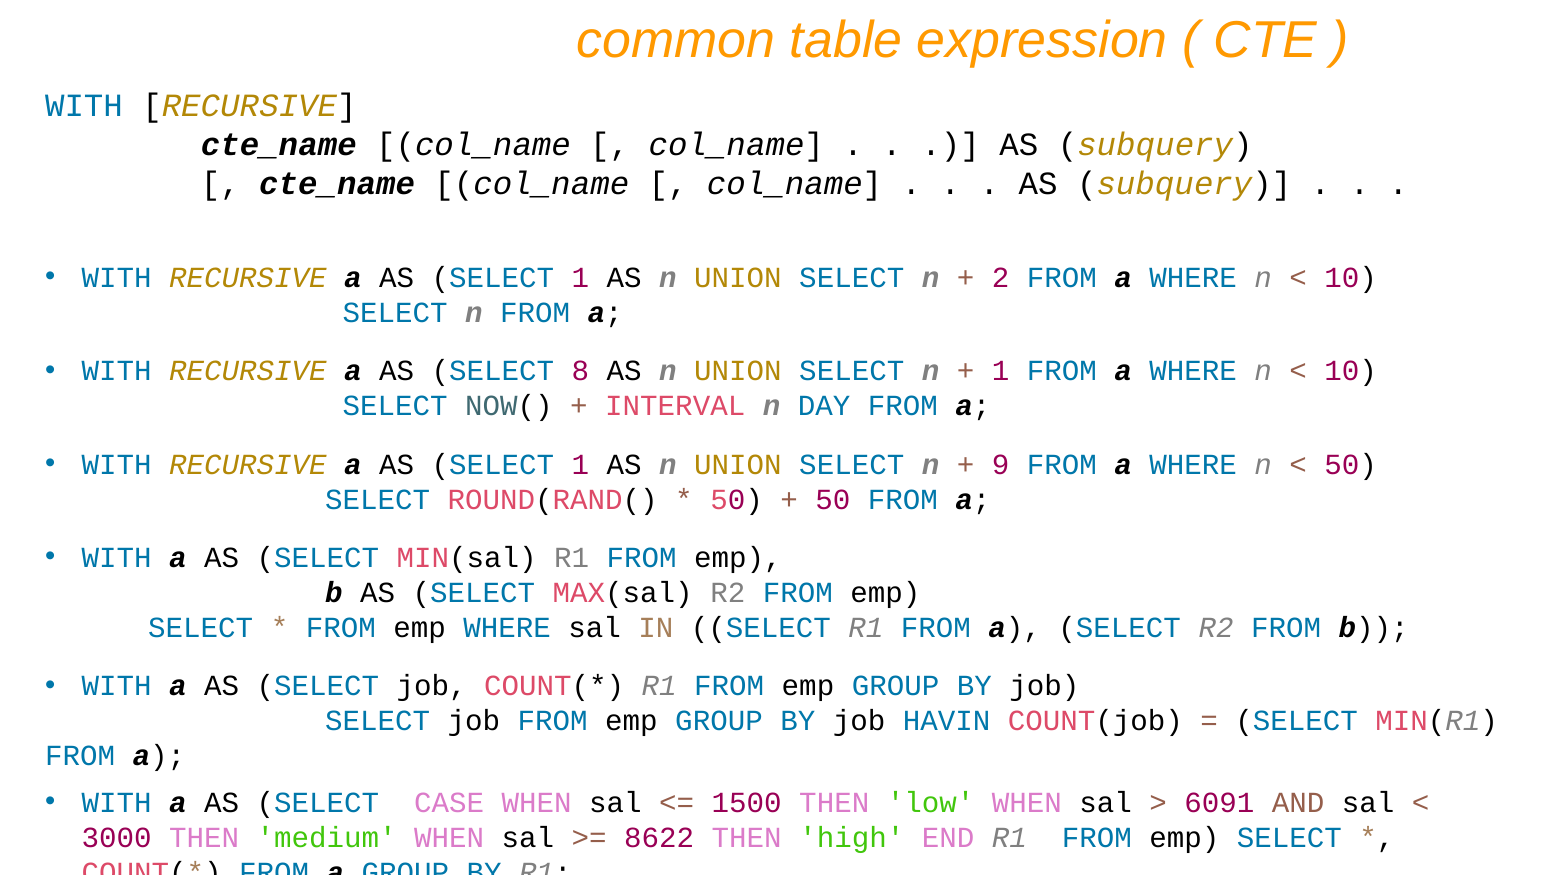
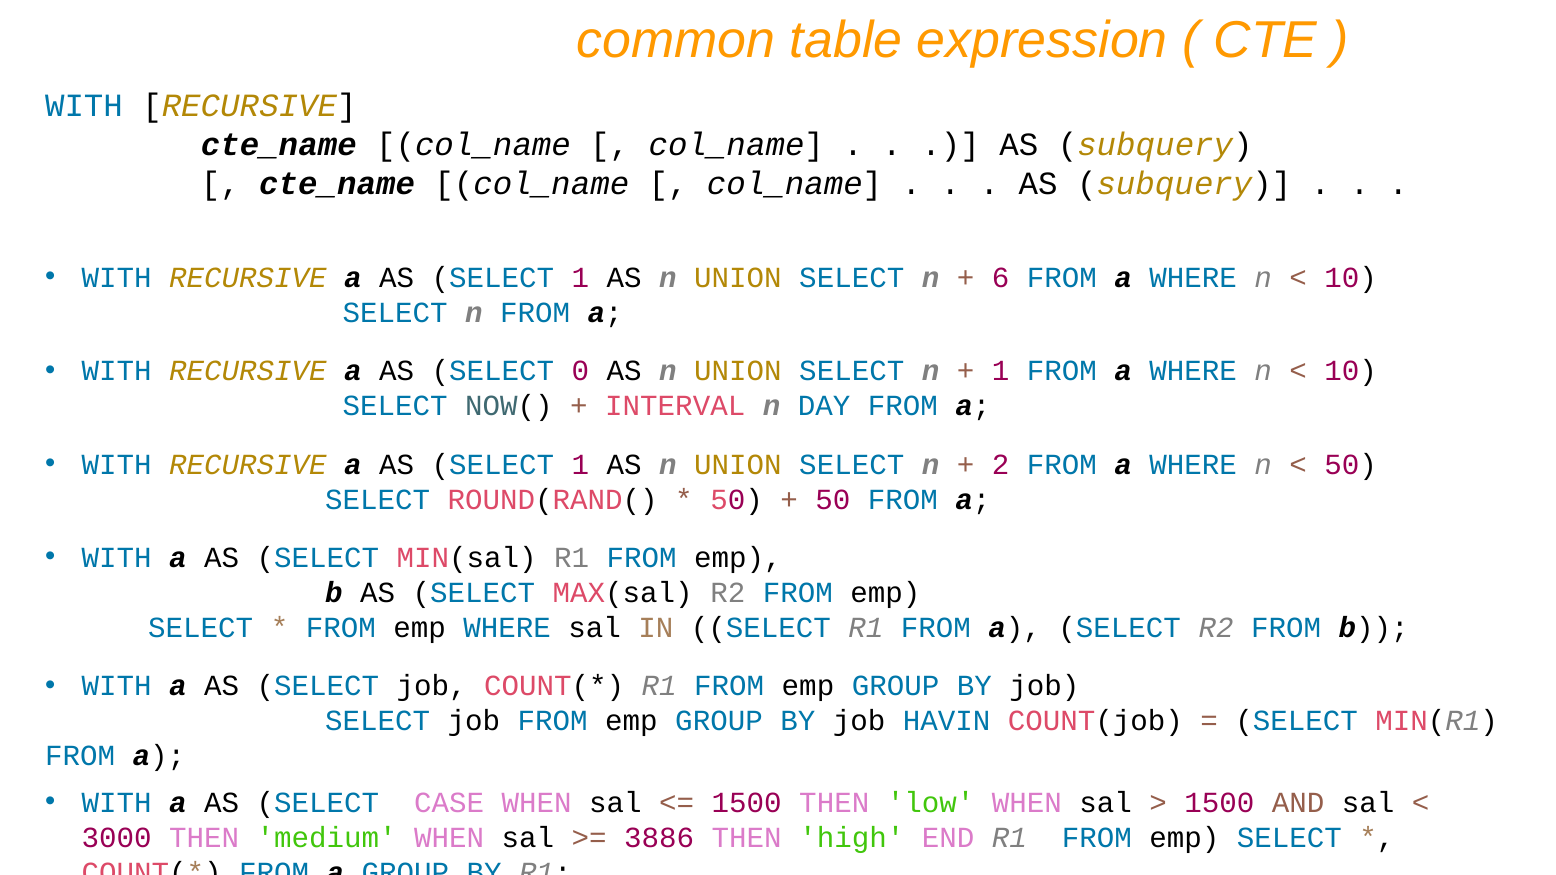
2: 2 -> 6 (1001, 278)
8: 8 -> 0 (580, 371)
9: 9 -> 2 (1001, 465)
6091: 6091 -> 1500 (1219, 803)
8622: 8622 -> 3886 (659, 838)
